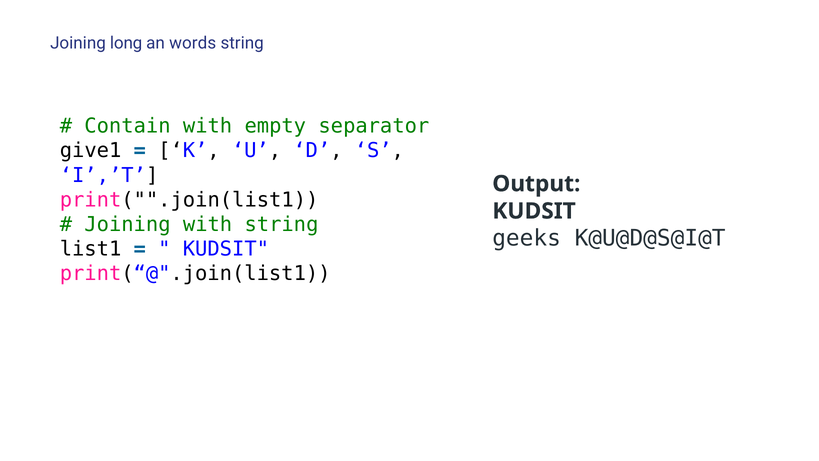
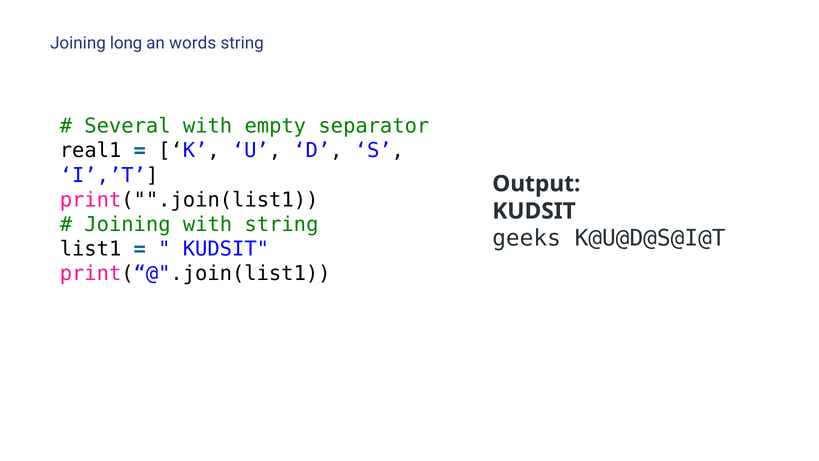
Contain: Contain -> Several (127, 126)
give1: give1 -> real1 (91, 151)
